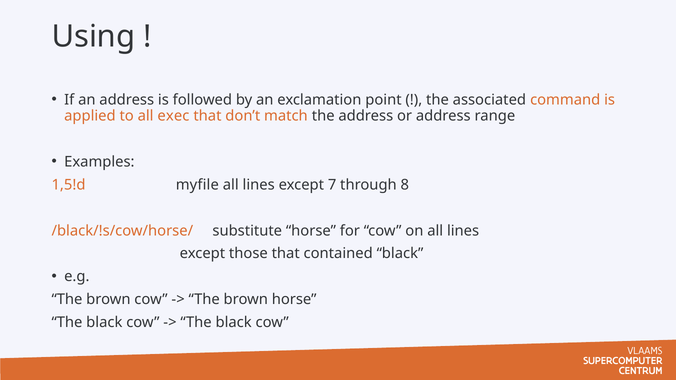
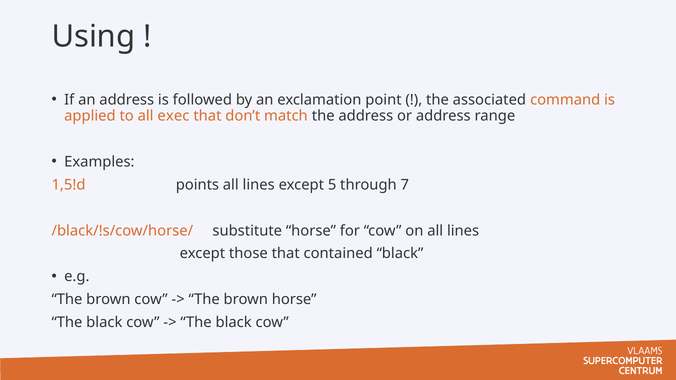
myfile: myfile -> points (197, 185)
7: 7 -> 5 (332, 185)
8: 8 -> 7 (405, 185)
